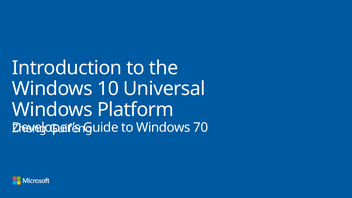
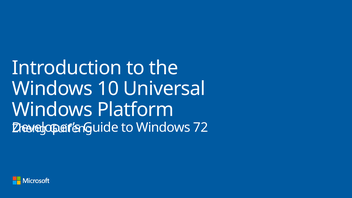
70: 70 -> 72 (201, 127)
